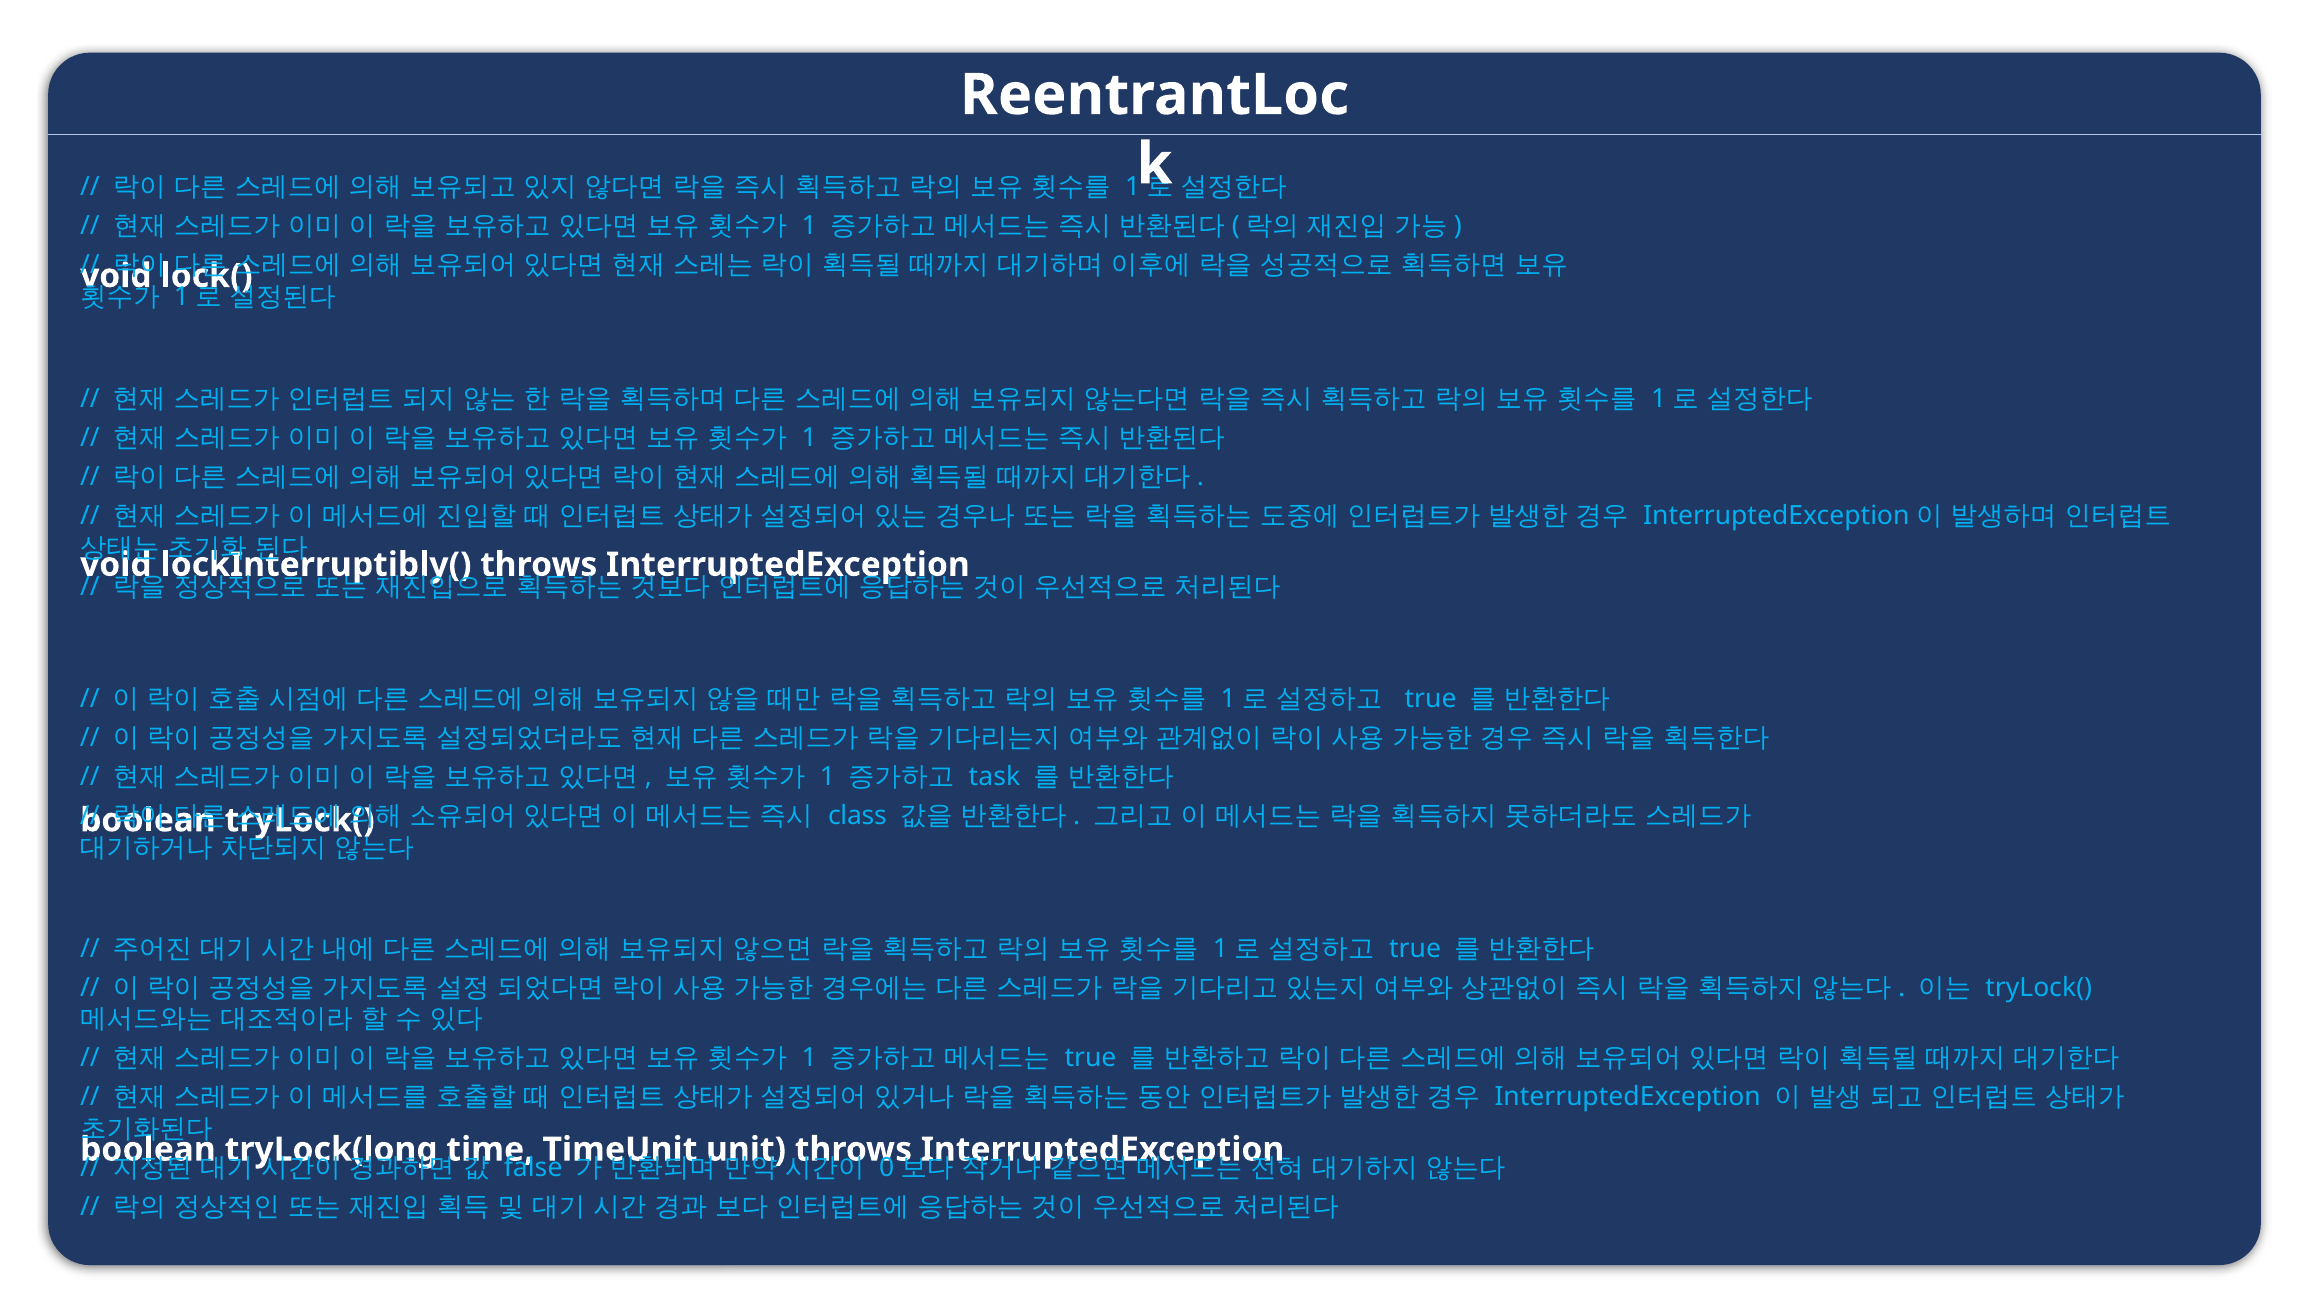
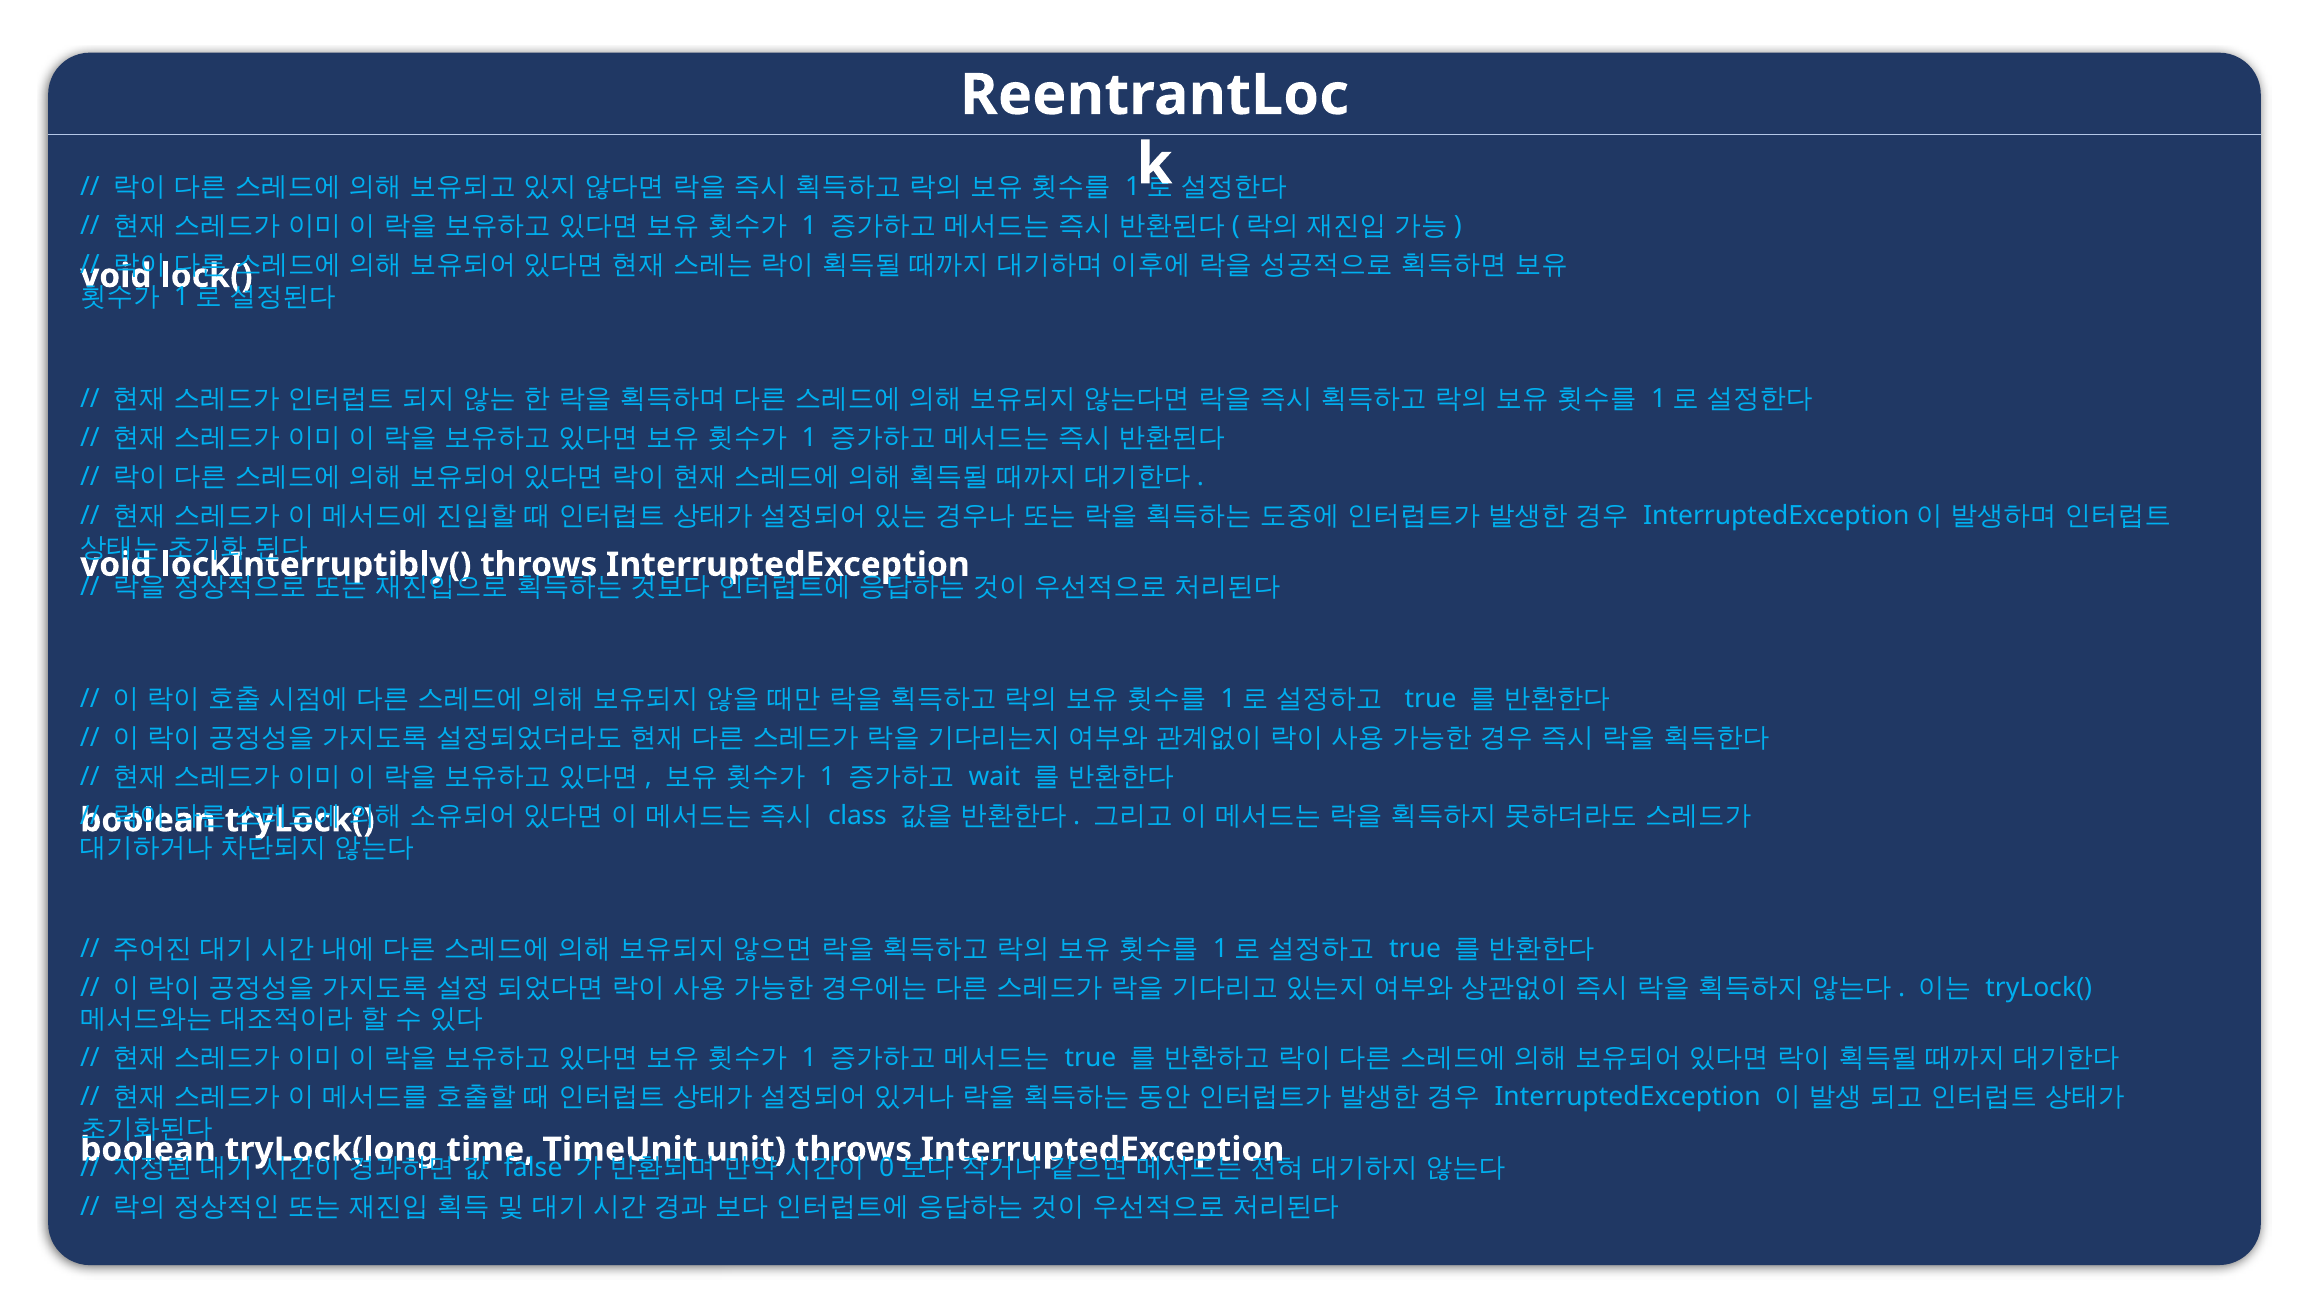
task: task -> wait (994, 777)
